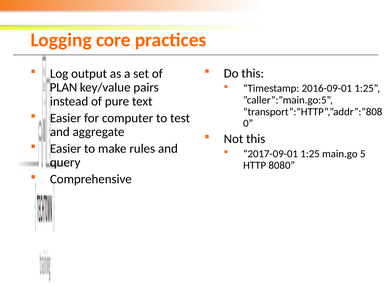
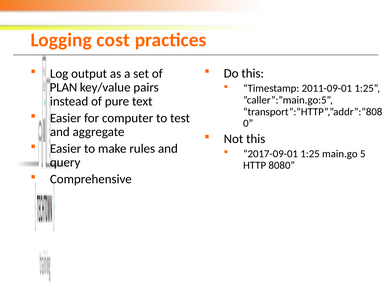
core: core -> cost (113, 40)
2016-09-01: 2016-09-01 -> 2011-09-01 (327, 88)
